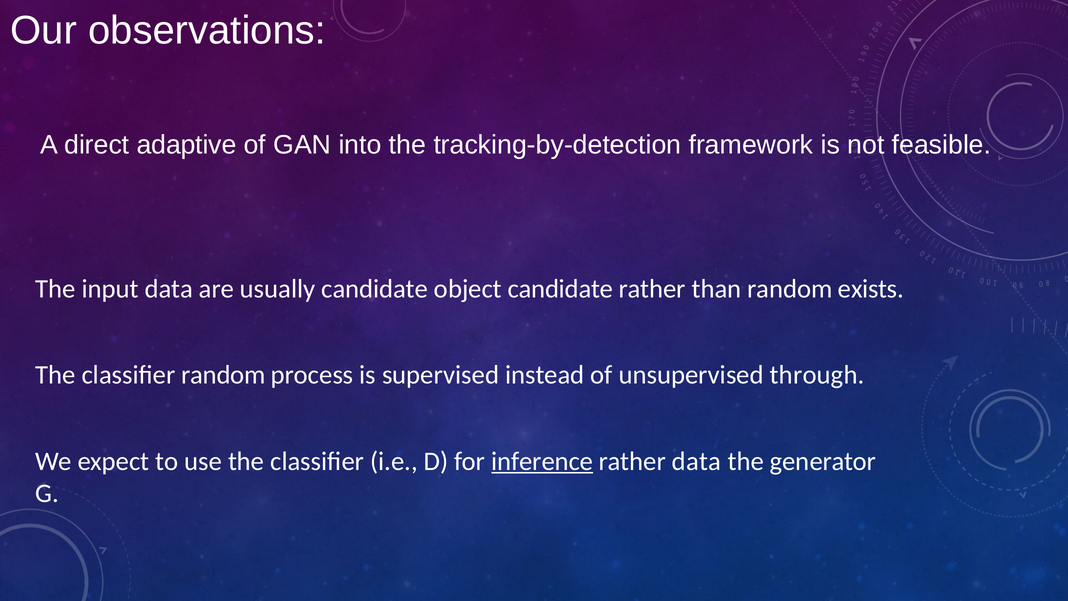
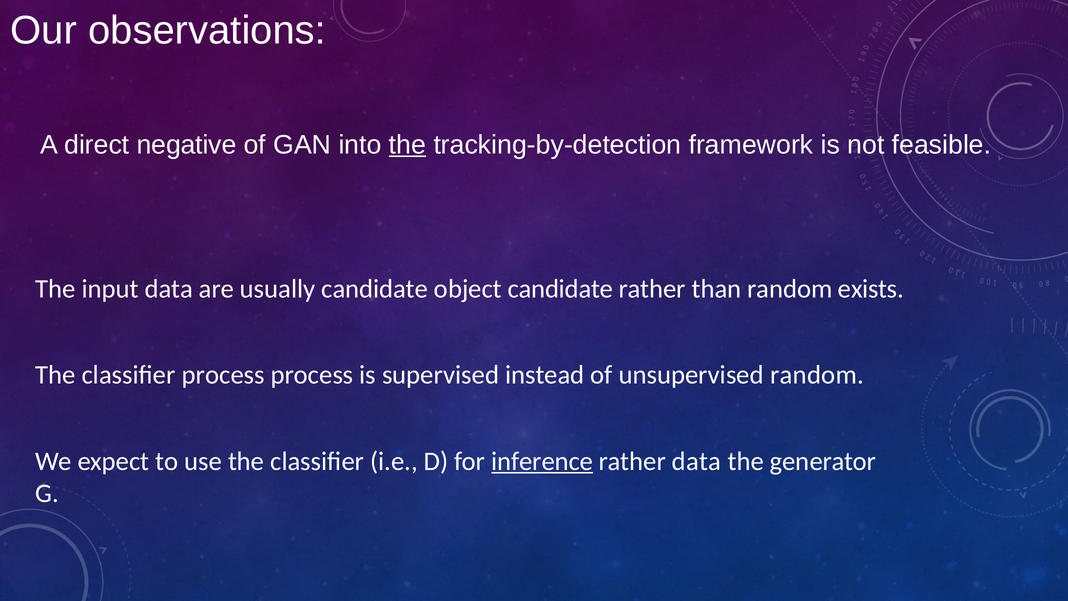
adaptive: adaptive -> negative (187, 145)
the underline: none -> present (408, 145)
classifier random: random -> process (223, 375)
unsupervised through: through -> random (817, 375)
